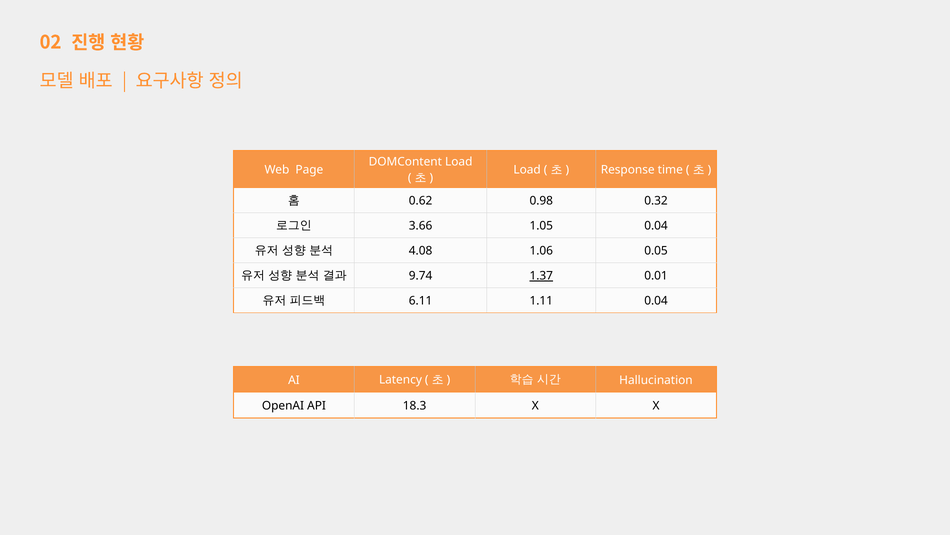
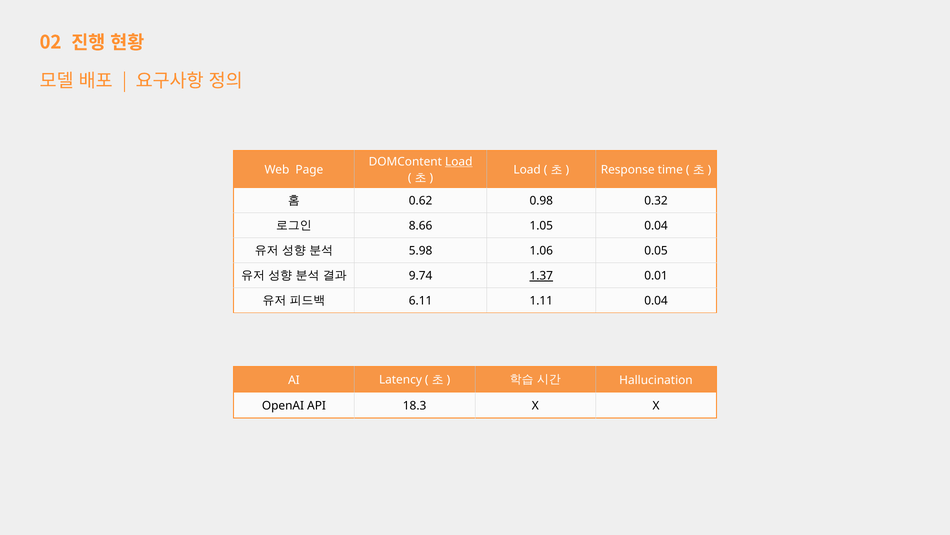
Load underline: none -> present (459, 162)
3.66: 3.66 -> 8.66 (421, 226)
4.08: 4.08 -> 5.98 (421, 251)
